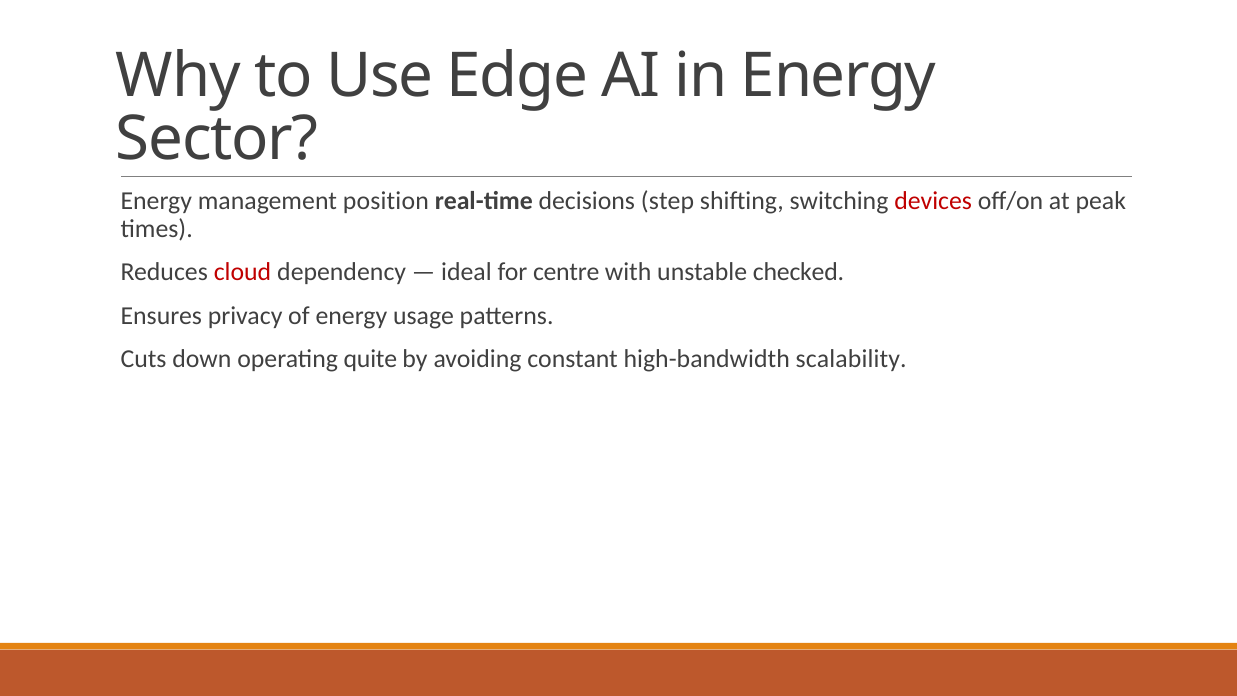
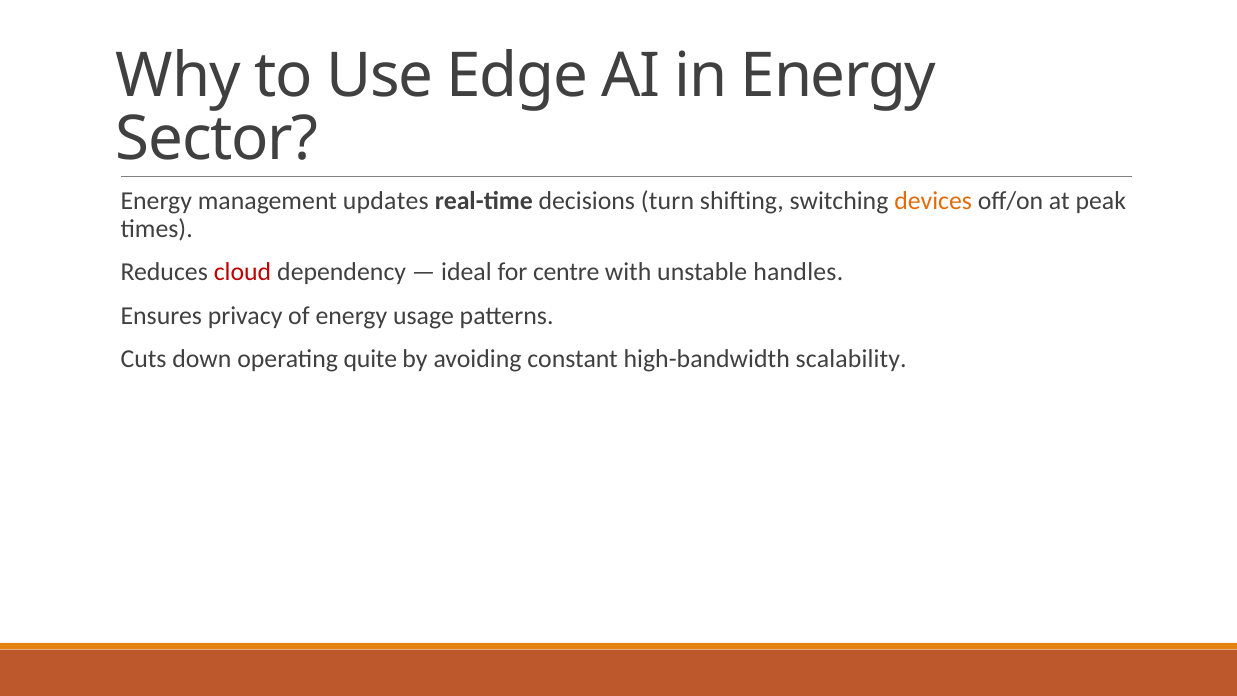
position: position -> updates (386, 201)
step: step -> turn (668, 201)
devices colour: red -> orange (933, 201)
checked: checked -> handles (798, 272)
